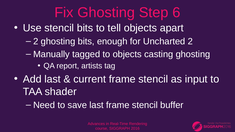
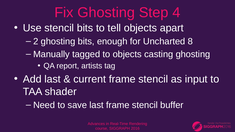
6: 6 -> 4 (176, 13)
2: 2 -> 8 (190, 41)
